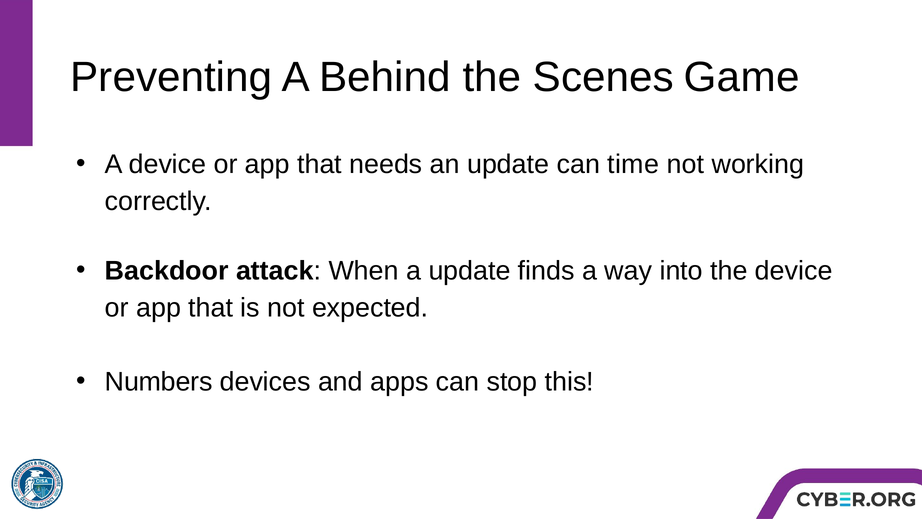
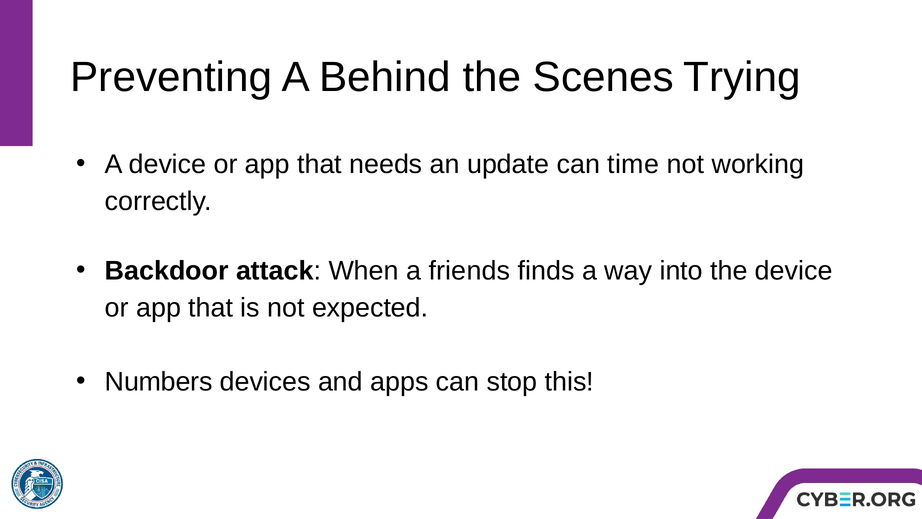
Game: Game -> Trying (742, 77)
a update: update -> friends (469, 271)
